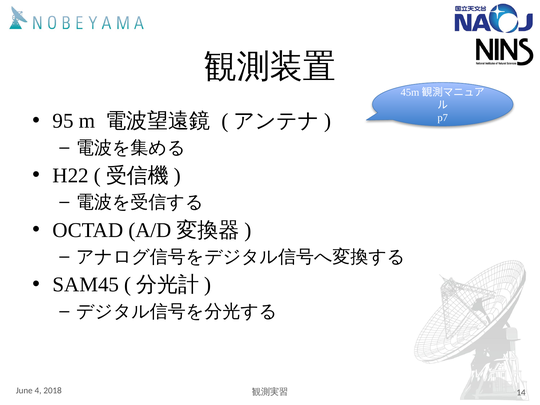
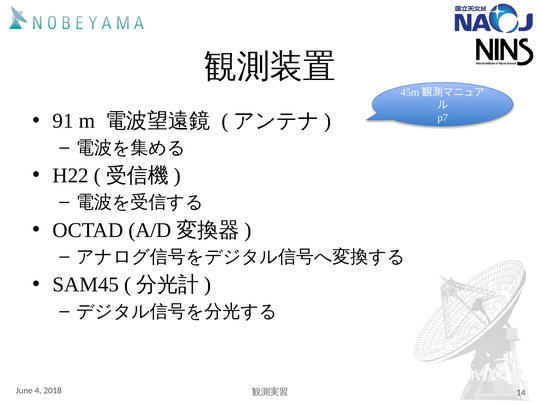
95: 95 -> 91 (63, 121)
